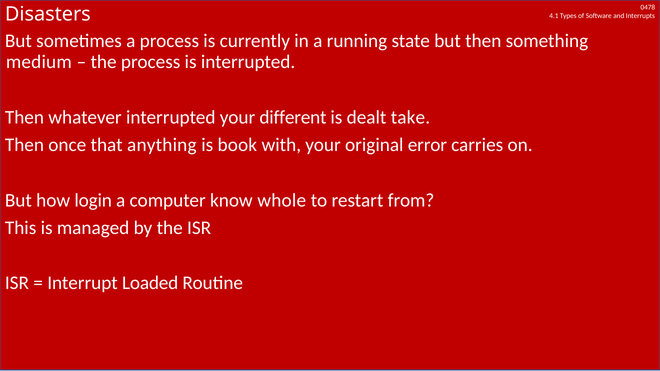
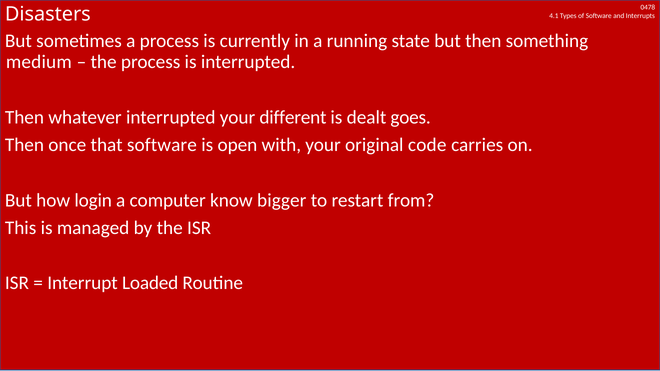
take: take -> goes (411, 117)
that anything: anything -> software (162, 145)
book: book -> open (237, 145)
error: error -> code (427, 145)
whole: whole -> bigger (282, 200)
